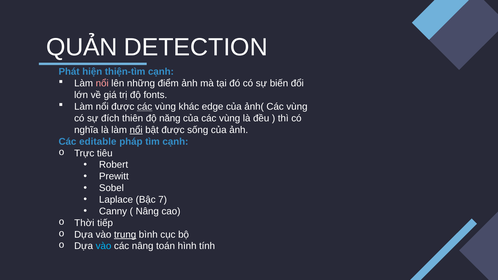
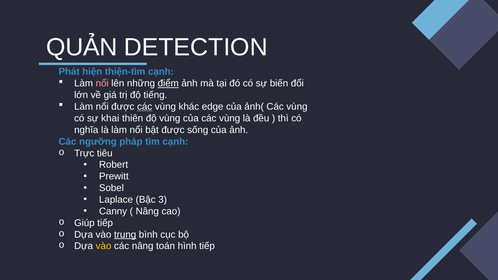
điểm underline: none -> present (168, 83)
fonts: fonts -> tiếng (155, 95)
đích: đích -> khai (110, 118)
độ năng: năng -> vùng (170, 118)
nổi underline: present -> none (136, 130)
editable: editable -> ngưỡng (98, 142)
7: 7 -> 3 (163, 200)
Thời: Thời -> Giúp (84, 223)
vào colour: light blue -> yellow (104, 246)
hình tính: tính -> tiếp (207, 246)
